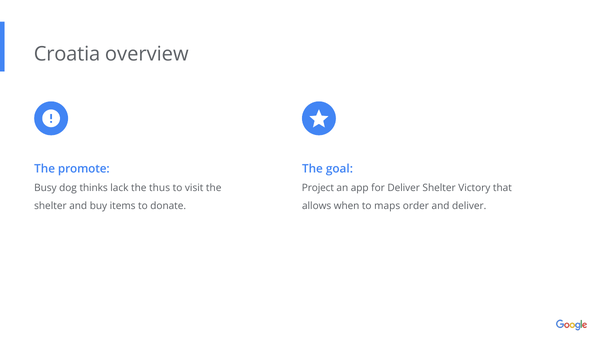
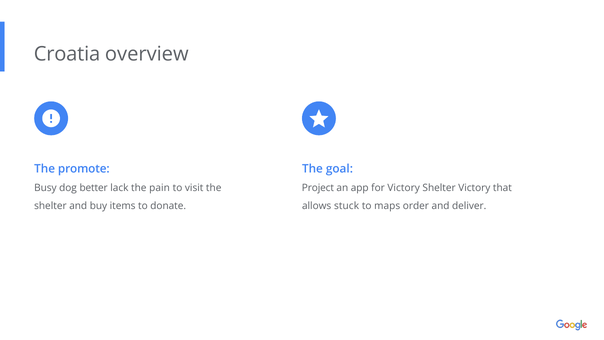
thinks: thinks -> better (94, 188)
thus: thus -> pain (160, 188)
for Deliver: Deliver -> Victory (404, 188)
when: when -> stuck (347, 206)
